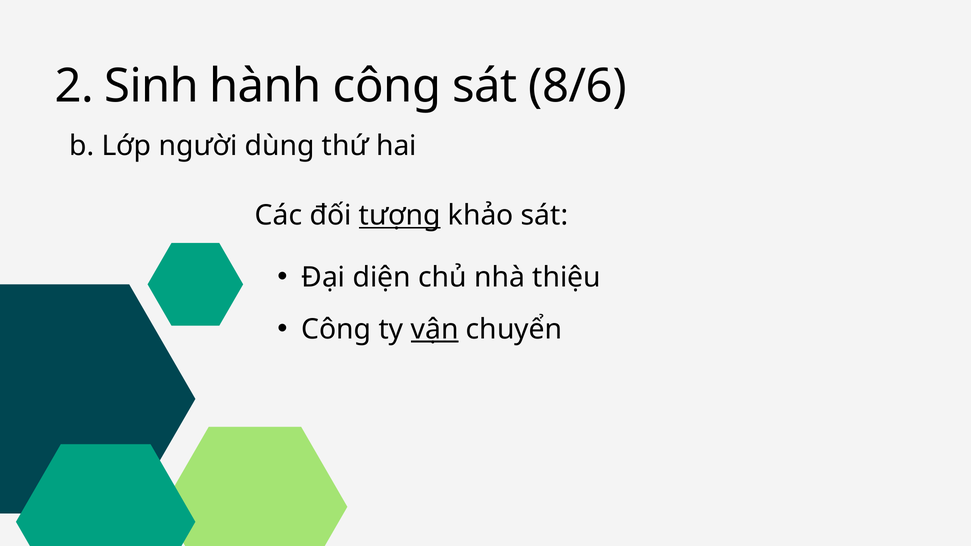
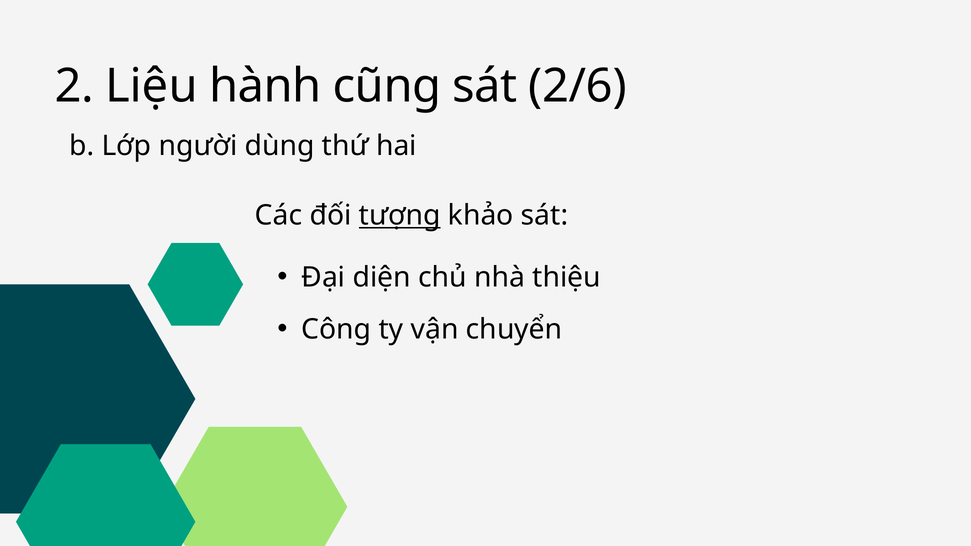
Sinh: Sinh -> Liệu (151, 86)
hành công: công -> cũng (387, 86)
8/6: 8/6 -> 2/6 (578, 86)
vận underline: present -> none (435, 329)
